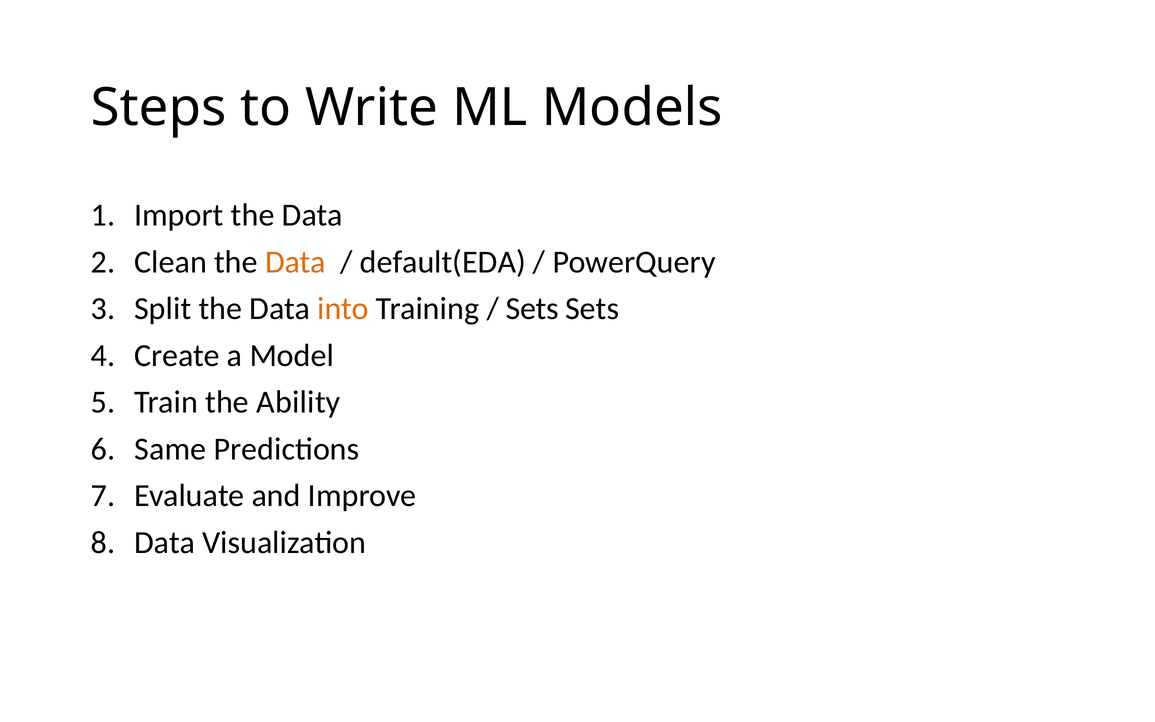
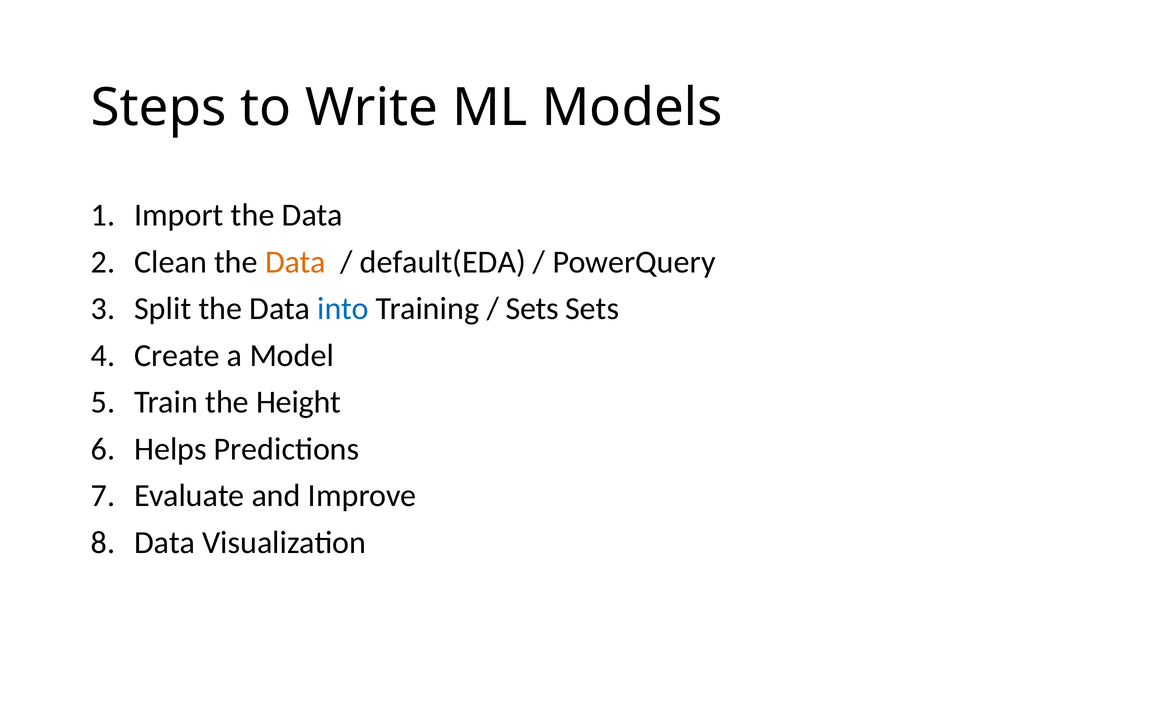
into colour: orange -> blue (343, 309)
Ability: Ability -> Height (299, 402)
Same: Same -> Helps (170, 449)
